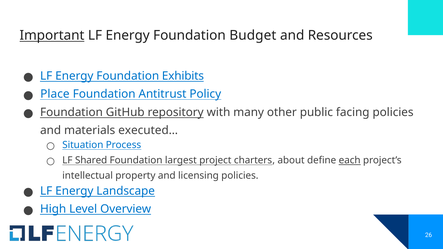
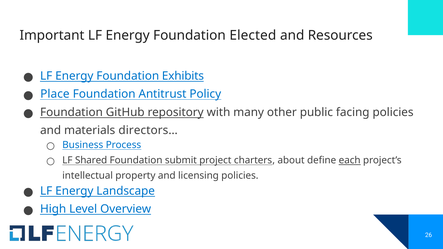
Important underline: present -> none (52, 36)
Budget: Budget -> Elected (253, 36)
executed…: executed… -> directors… (148, 130)
Situation: Situation -> Business (83, 145)
largest: largest -> submit (181, 161)
